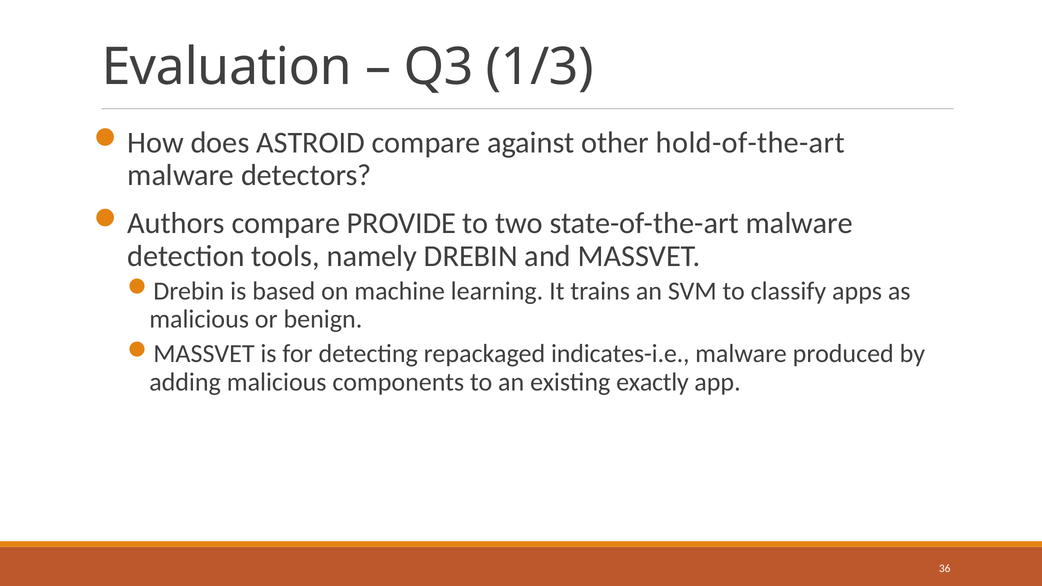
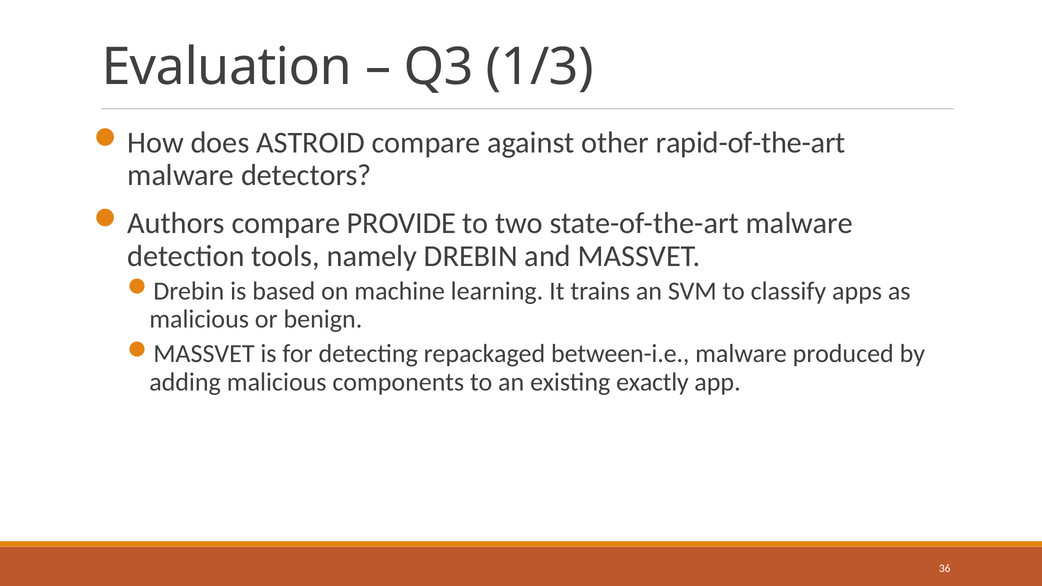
hold-of-the-art: hold-of-the-art -> rapid-of-the-art (751, 143)
indicates-i.e: indicates-i.e -> between-i.e (620, 354)
